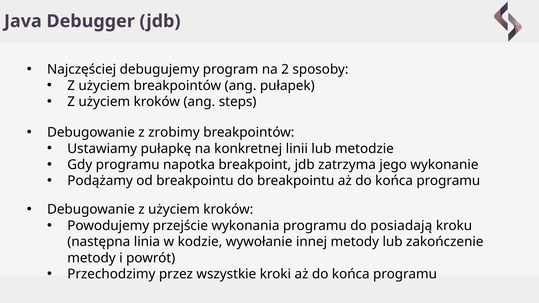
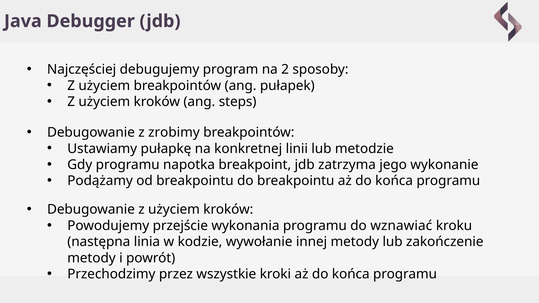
posiadają: posiadają -> wznawiać (401, 226)
